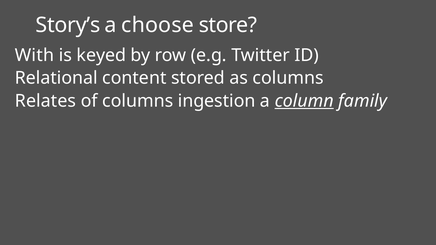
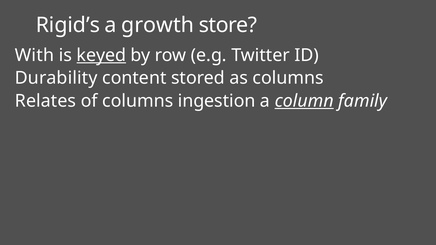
Story’s: Story’s -> Rigid’s (68, 25)
choose: choose -> growth (158, 25)
keyed underline: none -> present (101, 55)
Relational: Relational -> Durability (56, 78)
